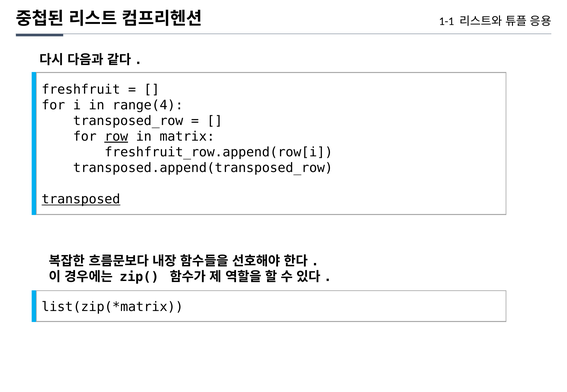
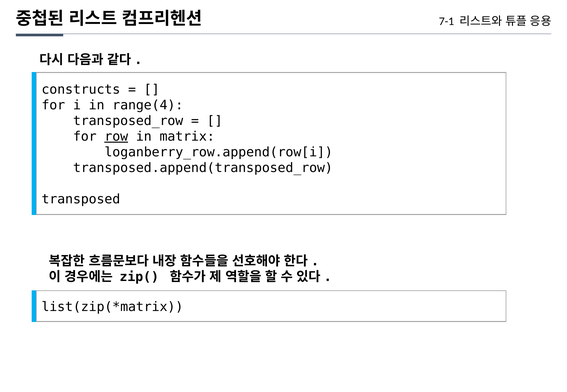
1-1: 1-1 -> 7-1 (446, 21)
freshfruit: freshfruit -> constructs (81, 90)
freshfruit_row.append(row[i: freshfruit_row.append(row[i -> loganberry_row.append(row[i (219, 152)
transposed underline: present -> none (81, 200)
